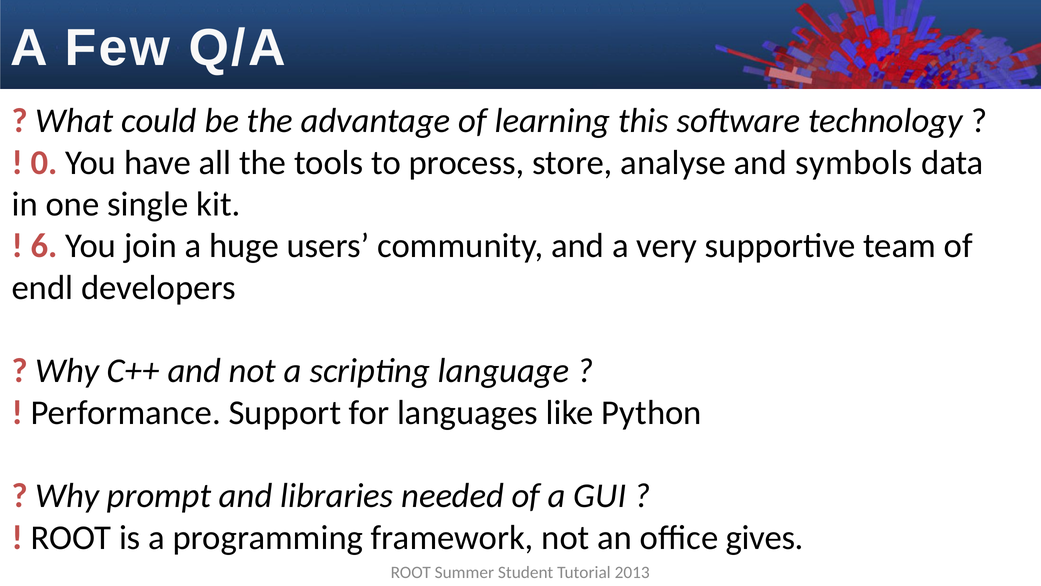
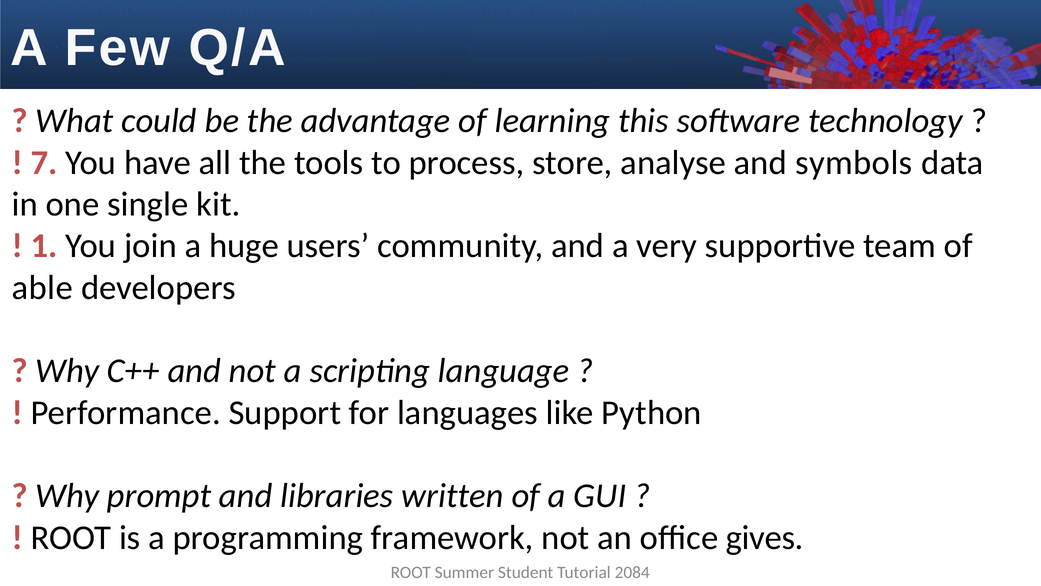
0: 0 -> 7 (44, 163)
6: 6 -> 1 (44, 246)
endl: endl -> able (42, 287)
needed: needed -> written (453, 496)
2013: 2013 -> 2084 (632, 572)
